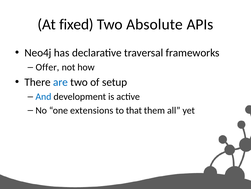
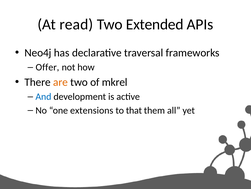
fixed: fixed -> read (76, 24)
Absolute: Absolute -> Extended (155, 24)
are colour: blue -> orange (60, 82)
setup: setup -> mkrel (115, 82)
